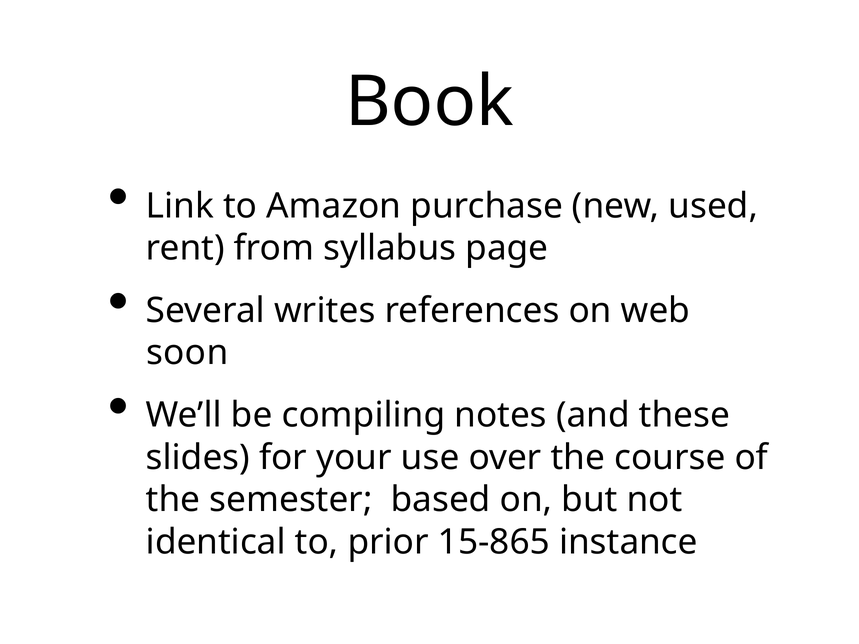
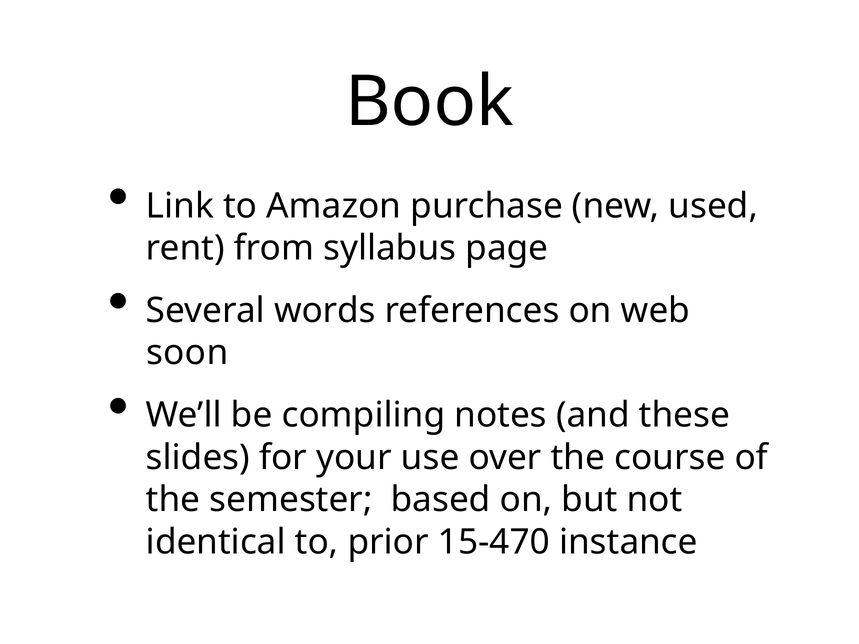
writes: writes -> words (325, 311)
15-865: 15-865 -> 15-470 (494, 542)
